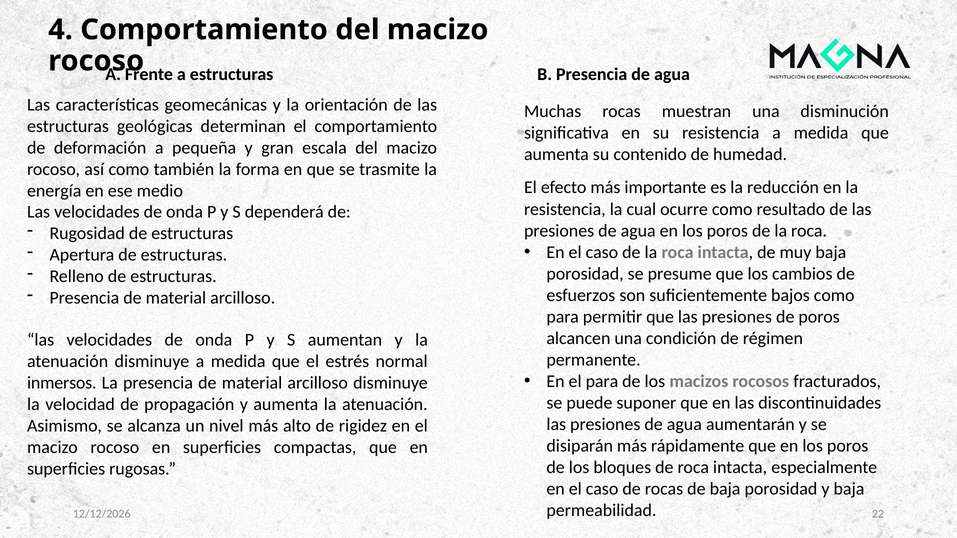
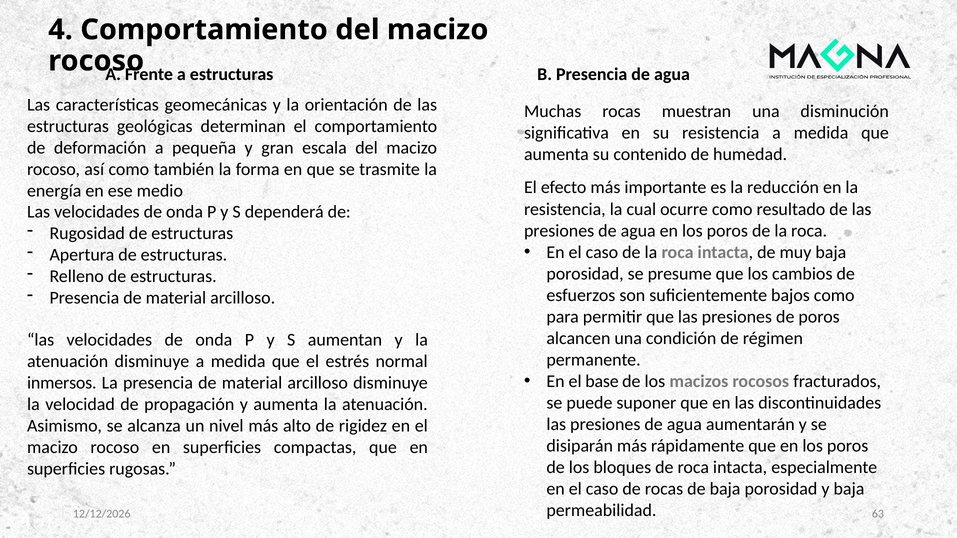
el para: para -> base (602, 381)
22: 22 -> 63 (878, 514)
